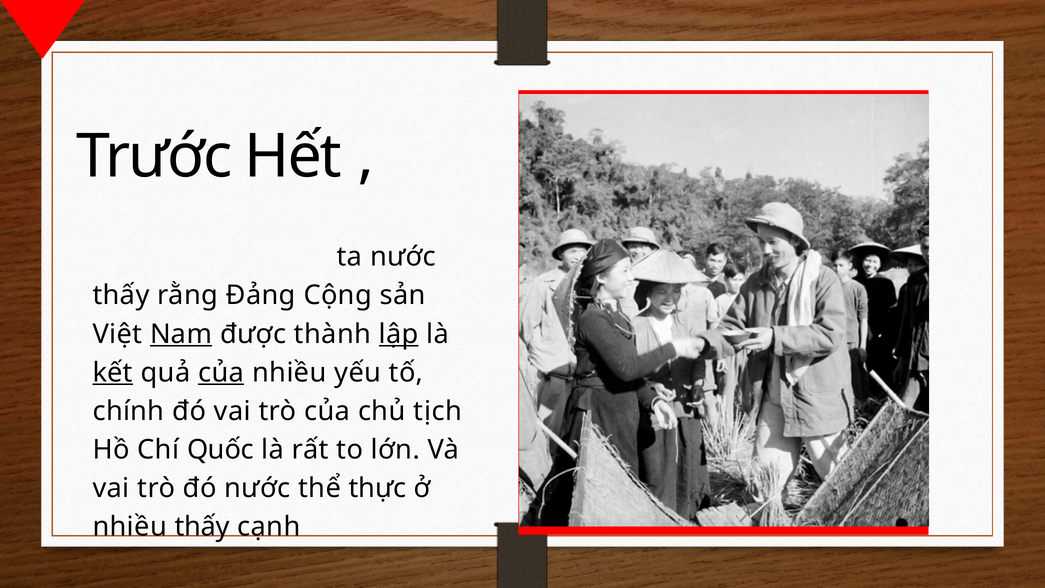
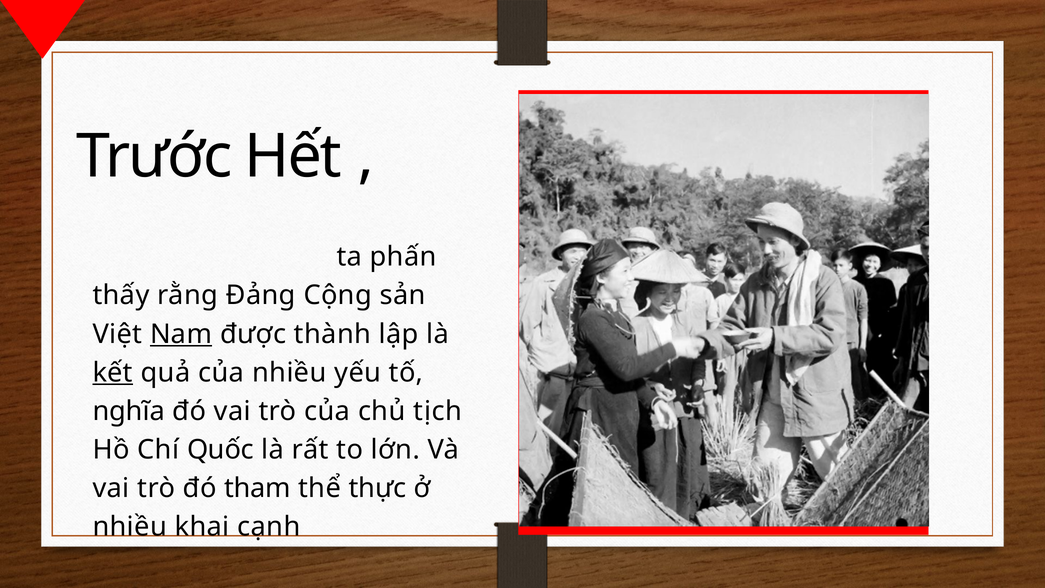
ta nước: nước -> phấn (403, 257)
lập underline: present -> none (399, 334)
của underline: present -> none (221, 372)
chính: chính -> nghĩa (129, 411)
đó nước: nước -> tham (258, 488)
nhiều thấy: thấy -> khai (202, 526)
